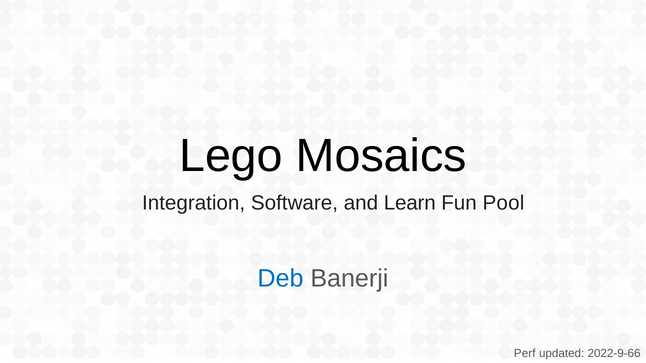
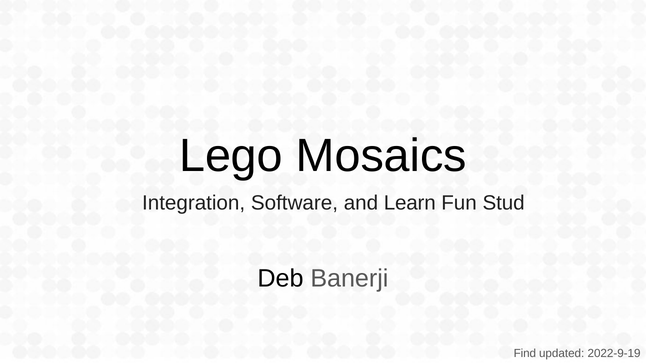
Pool: Pool -> Stud (504, 203)
Deb colour: blue -> black (280, 279)
Perf: Perf -> Find (525, 354)
2022-9-66: 2022-9-66 -> 2022-9-19 (614, 354)
